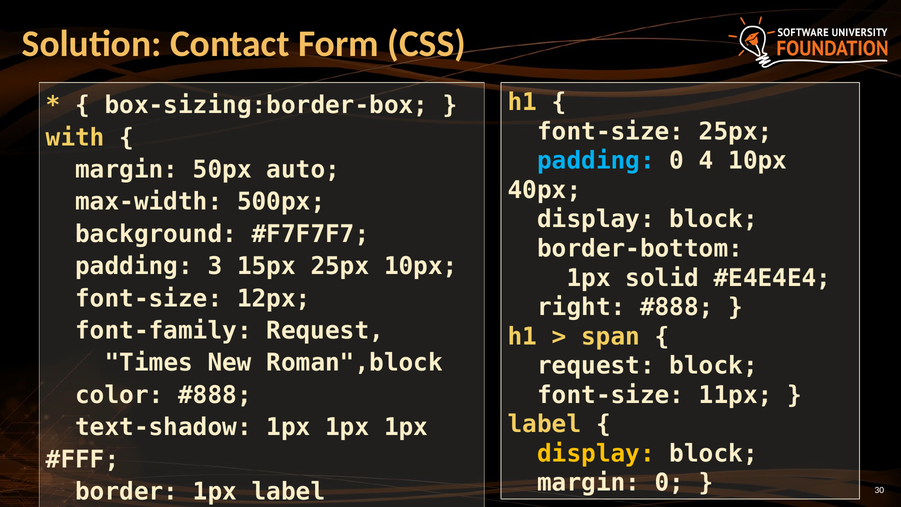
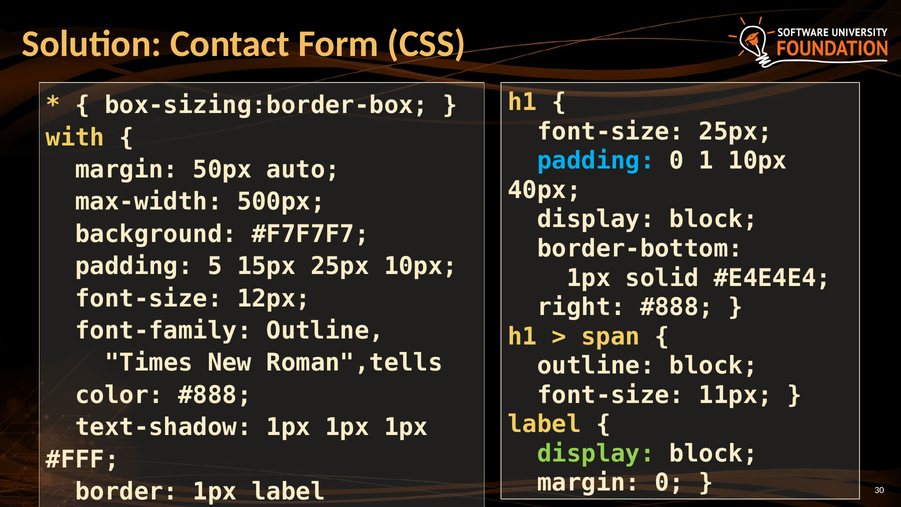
4: 4 -> 1 (706, 161)
3: 3 -> 5 (215, 266)
font-family Request: Request -> Outline (325, 331)
Roman",block: Roman",block -> Roman",tells (355, 363)
request: request -> outline (596, 366)
display colour: yellow -> light green (596, 454)
